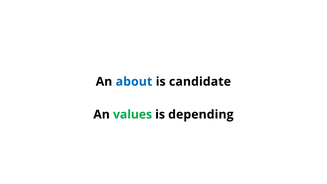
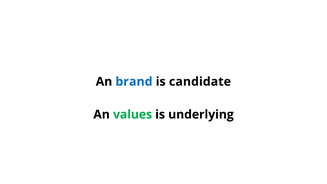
about: about -> brand (134, 82)
depending: depending -> underlying (201, 114)
